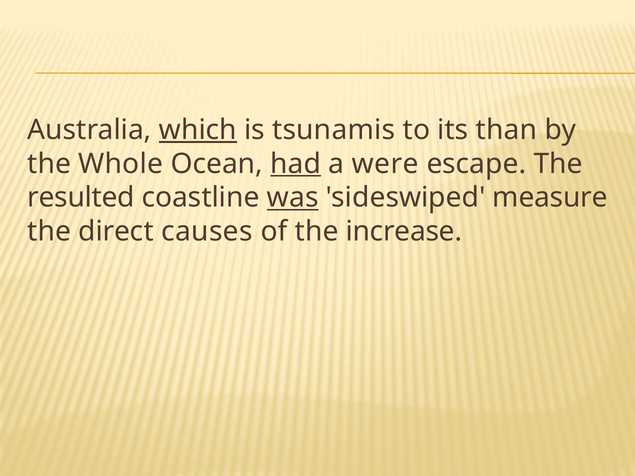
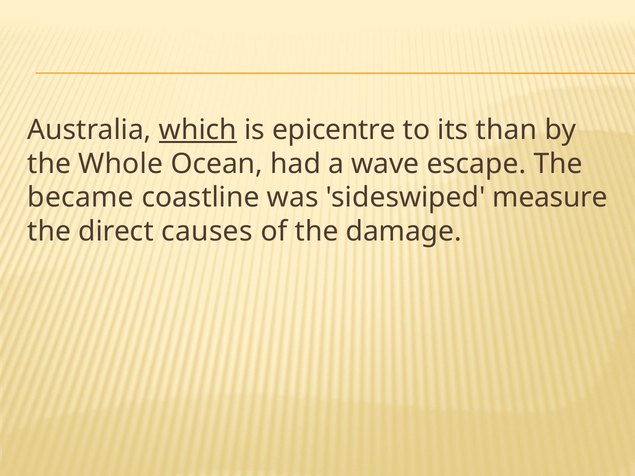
tsunamis: tsunamis -> epicentre (334, 130)
had underline: present -> none (296, 164)
were: were -> wave (385, 164)
resulted: resulted -> became (81, 198)
was underline: present -> none (293, 198)
increase: increase -> damage (404, 232)
